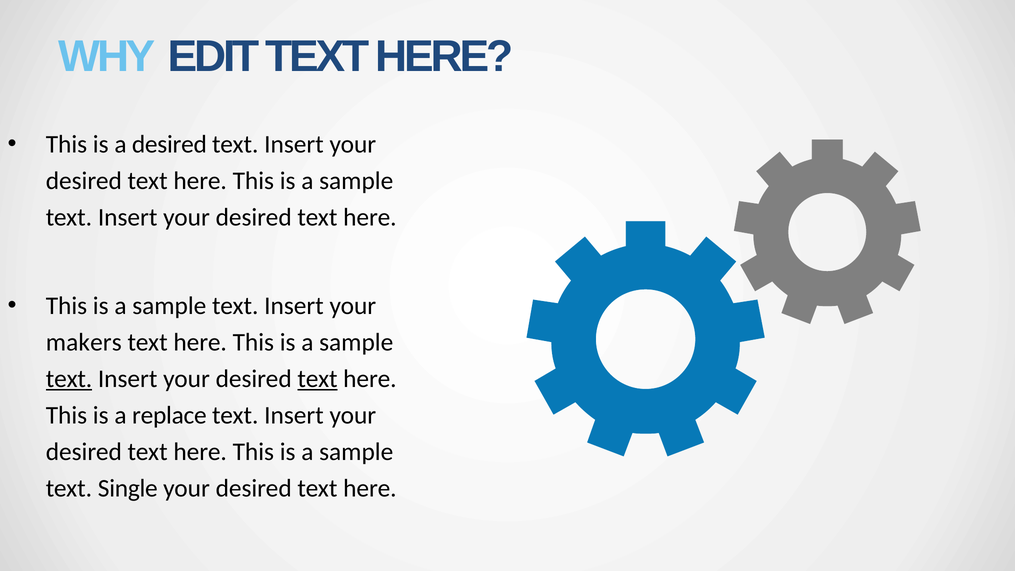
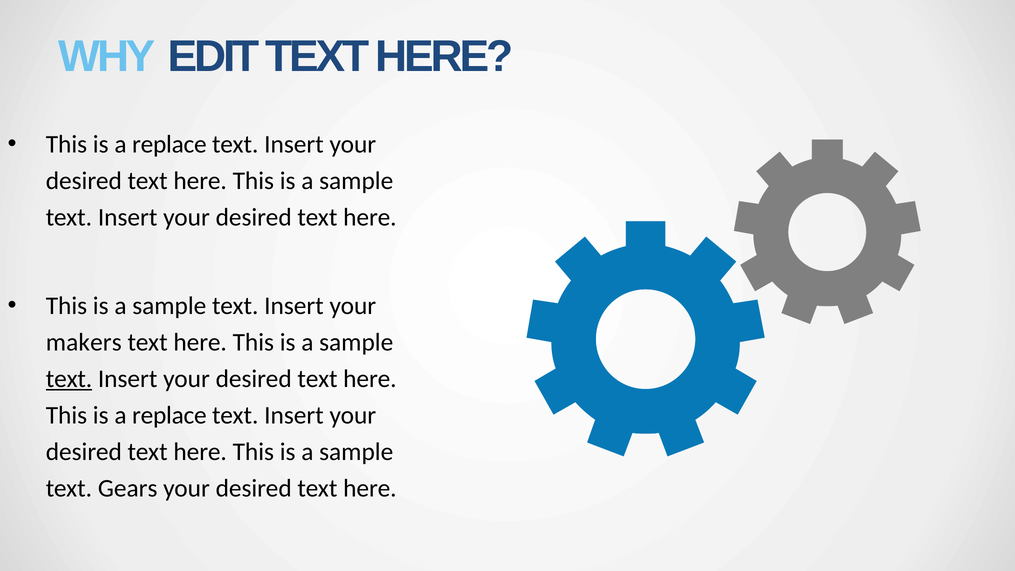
desired: desired -> replace (169, 144)
text underline: present -> none (317, 379)
Single: Single -> Gears (128, 488)
